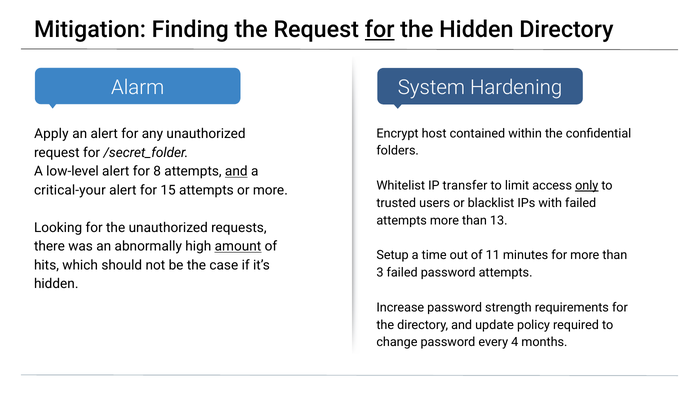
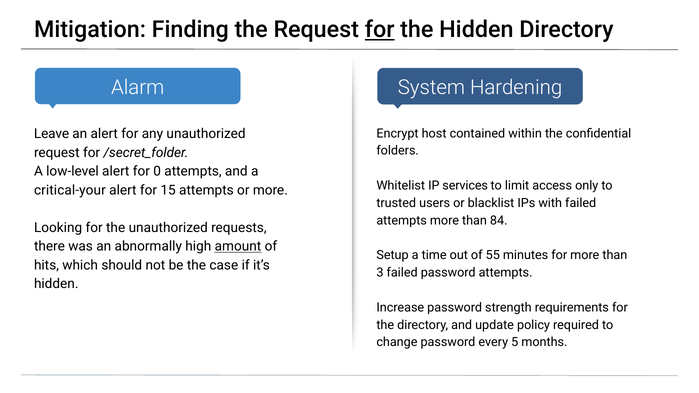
Apply: Apply -> Leave (52, 134)
8: 8 -> 0 (157, 172)
and underline: present -> none (236, 172)
transfer: transfer -> services (465, 186)
only underline: present -> none (587, 186)
13: 13 -> 84 (499, 221)
11: 11 -> 55 (493, 255)
4: 4 -> 5 (515, 342)
